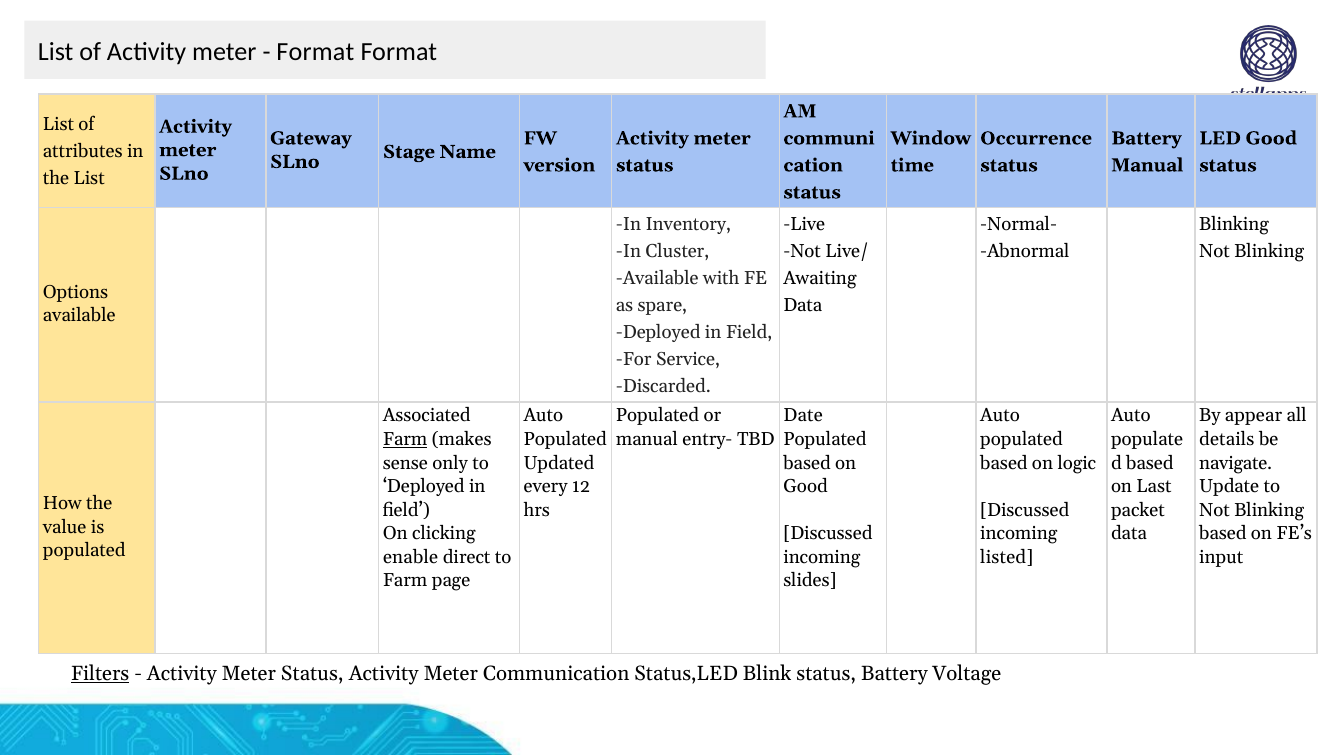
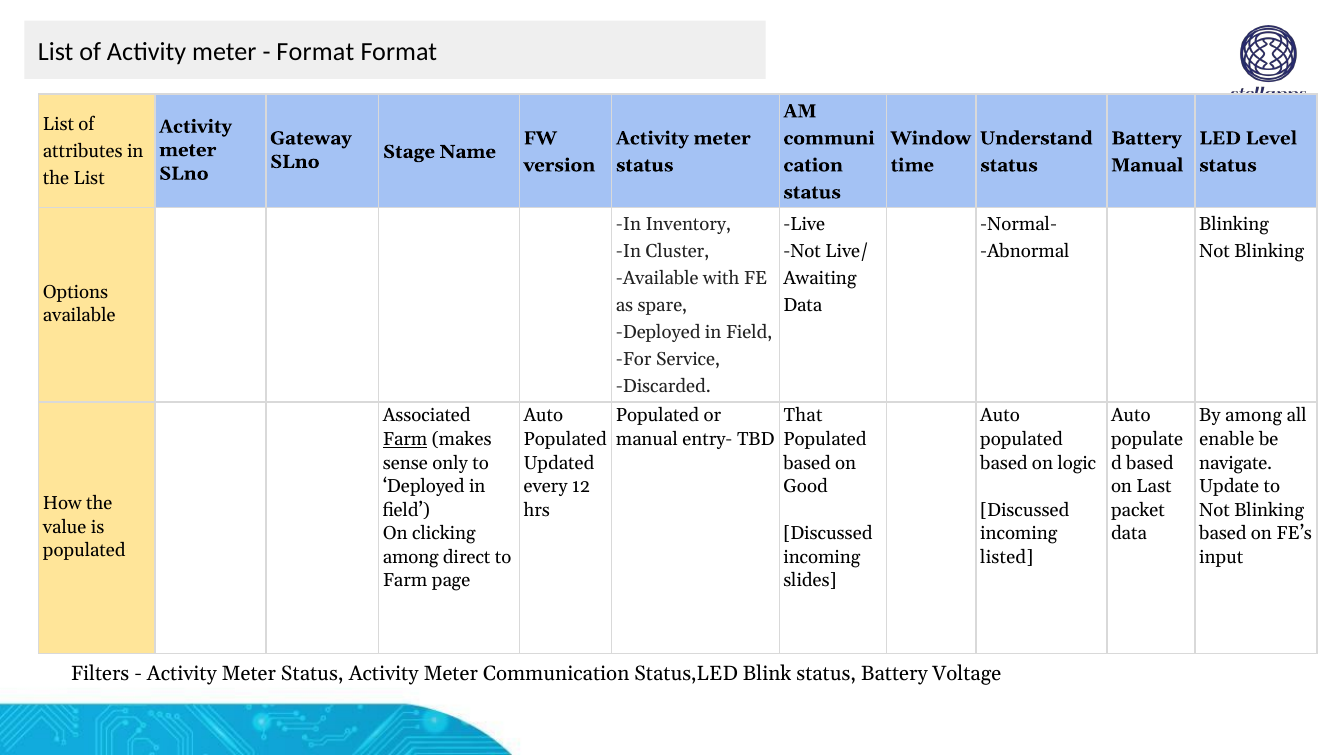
Occurrence: Occurrence -> Understand (1036, 138)
LED Good: Good -> Level (1271, 138)
Date: Date -> That (803, 416)
By appear: appear -> among (1254, 416)
details: details -> enable (1227, 440)
enable: enable -> among (411, 557)
Filters underline: present -> none (100, 674)
